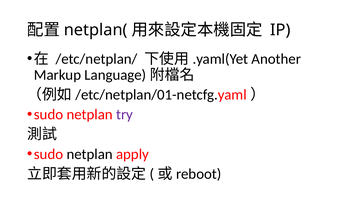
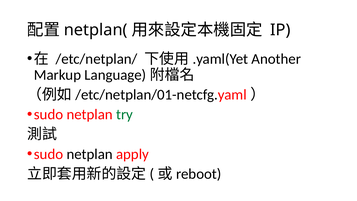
try colour: purple -> green (125, 114)
